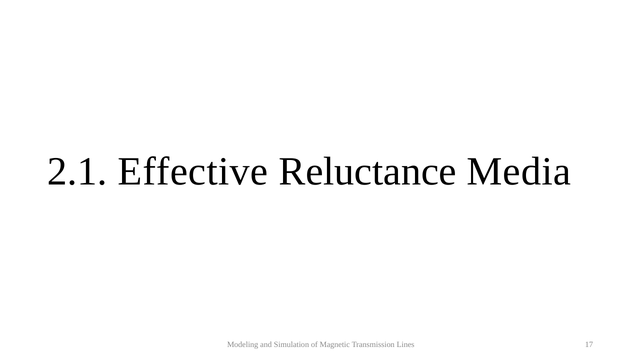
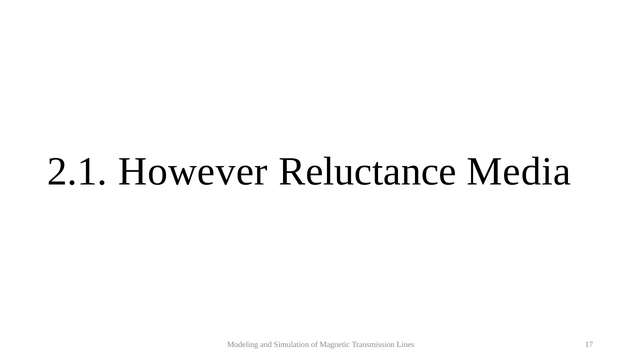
Effective: Effective -> However (193, 171)
